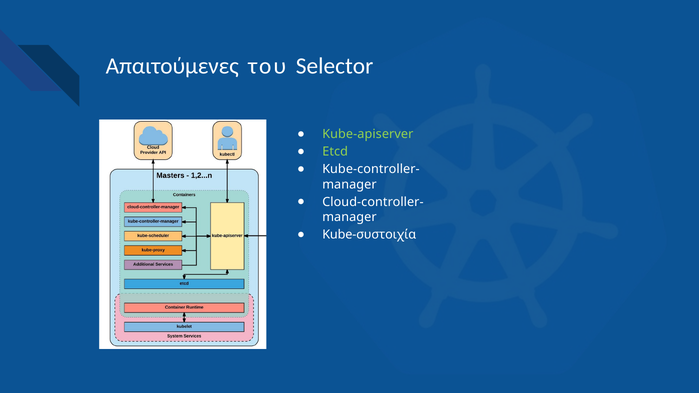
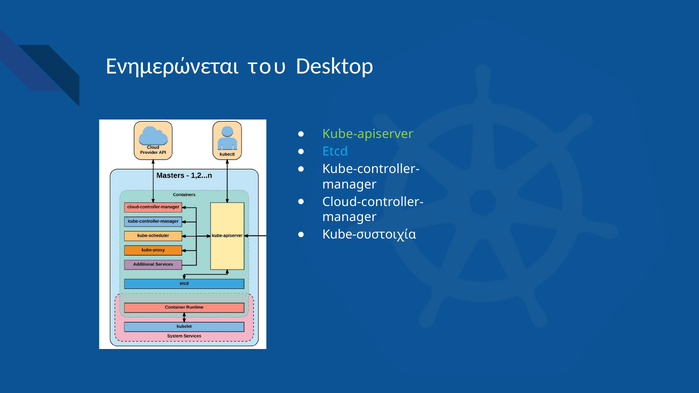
Απαιτούμενες: Απαιτούμενες -> Ενημερώνεται (172, 66)
Selector: Selector -> Desktop (335, 66)
Etcd colour: light green -> light blue (335, 152)
